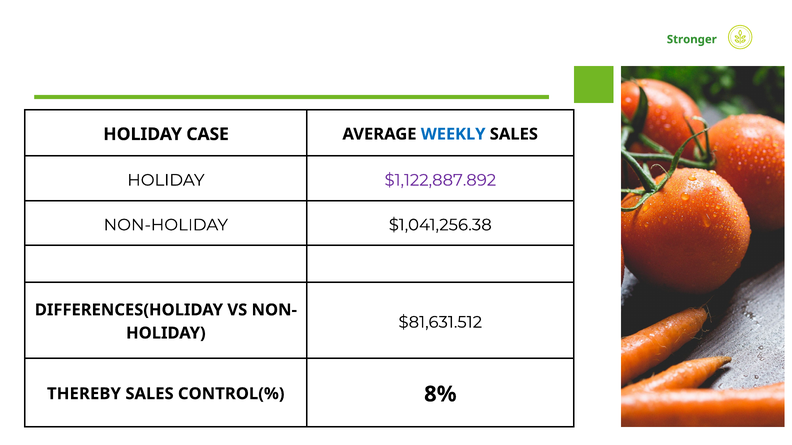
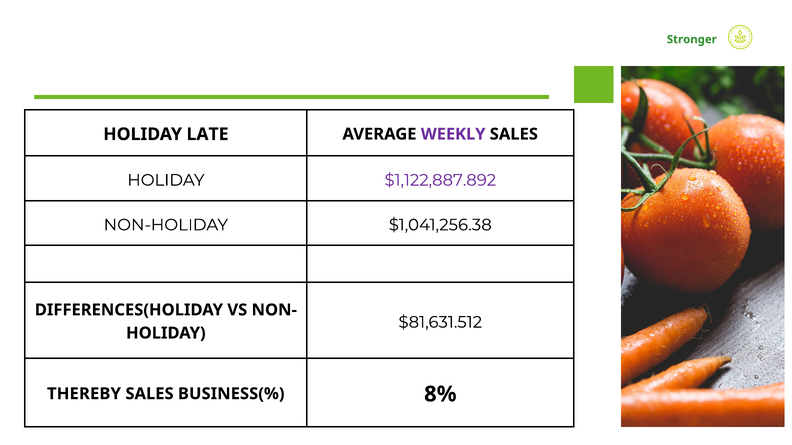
CASE: CASE -> LATE (208, 134)
WEEKLY colour: blue -> purple (453, 134)
CONTROL(%: CONTROL(% -> BUSINESS(% (231, 394)
